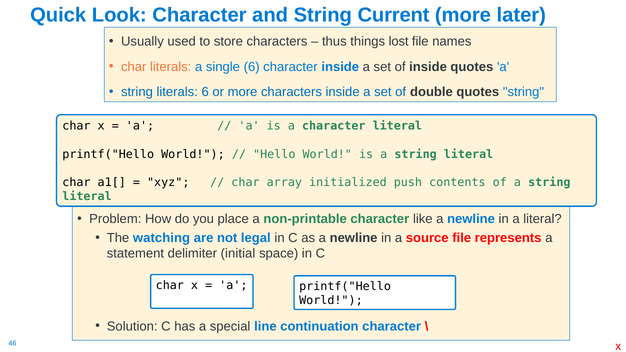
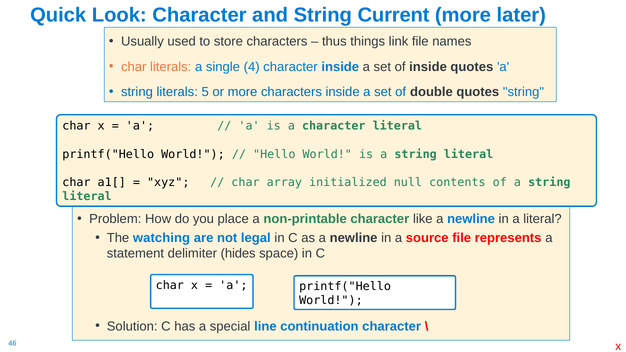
lost: lost -> link (399, 42)
single 6: 6 -> 4 (252, 67)
literals 6: 6 -> 5 (205, 92)
push: push -> null (408, 182)
initial: initial -> hides (238, 254)
